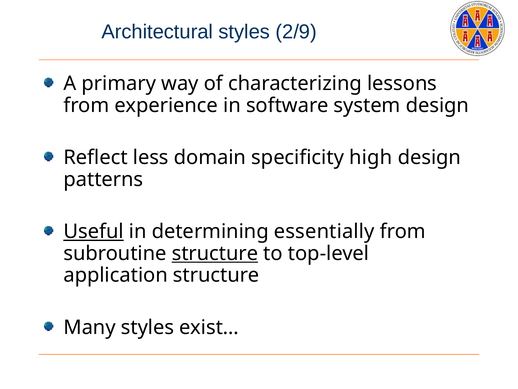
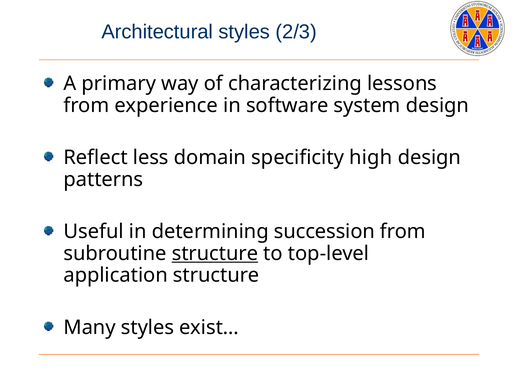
2/9: 2/9 -> 2/3 (296, 32)
Useful underline: present -> none (94, 231)
essentially: essentially -> succession (324, 231)
